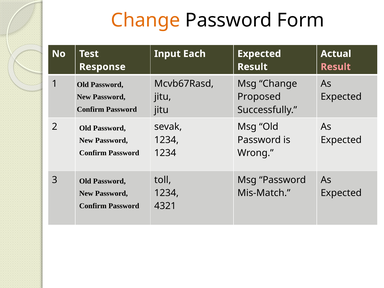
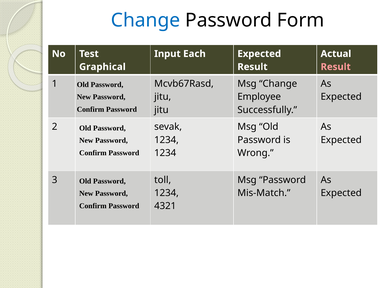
Change colour: orange -> blue (146, 20)
Response: Response -> Graphical (102, 67)
Proposed: Proposed -> Employee (259, 97)
